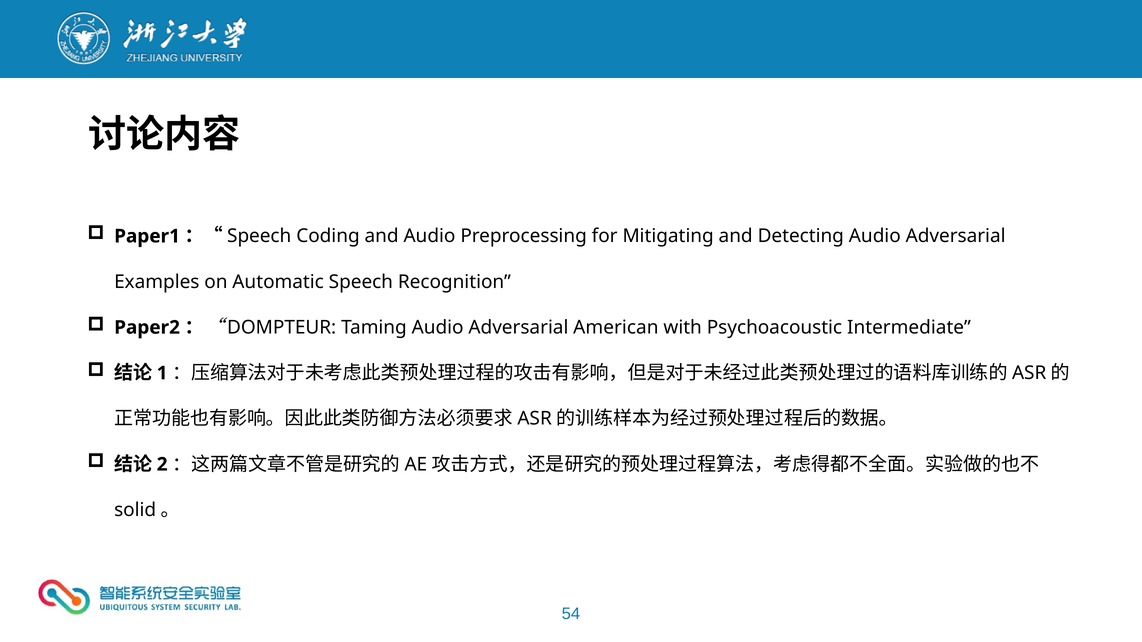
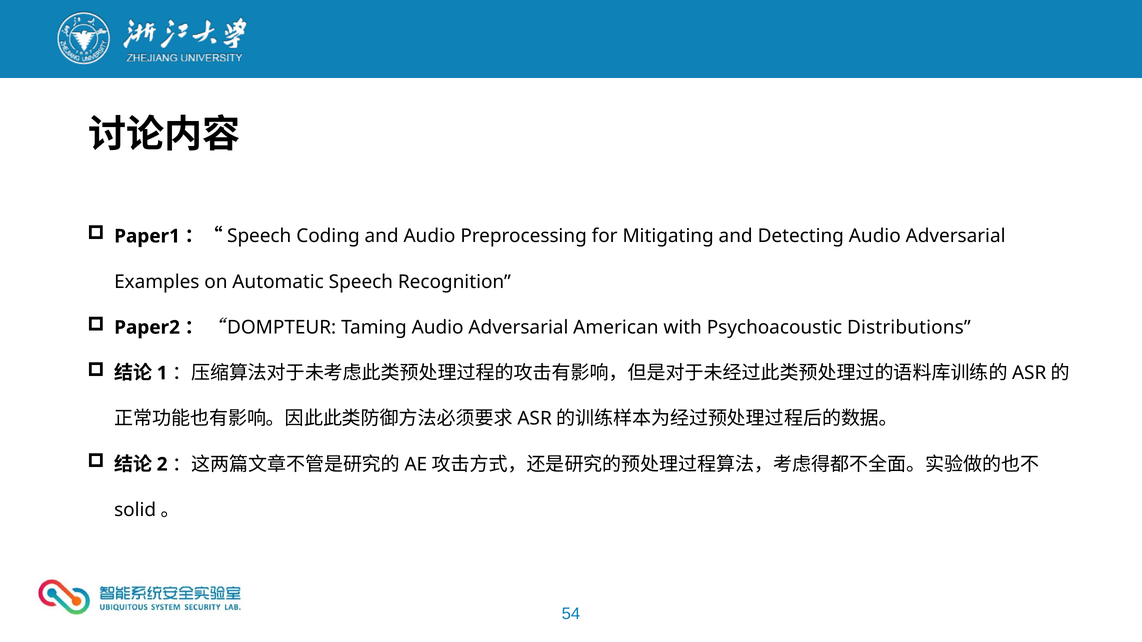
Intermediate: Intermediate -> Distributions (909, 328)
